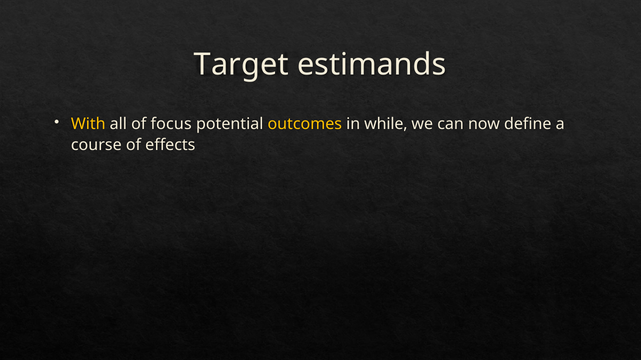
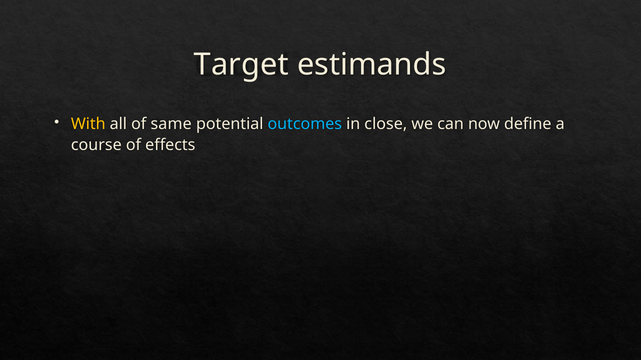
focus: focus -> same (171, 124)
outcomes colour: yellow -> light blue (305, 124)
while: while -> close (386, 124)
